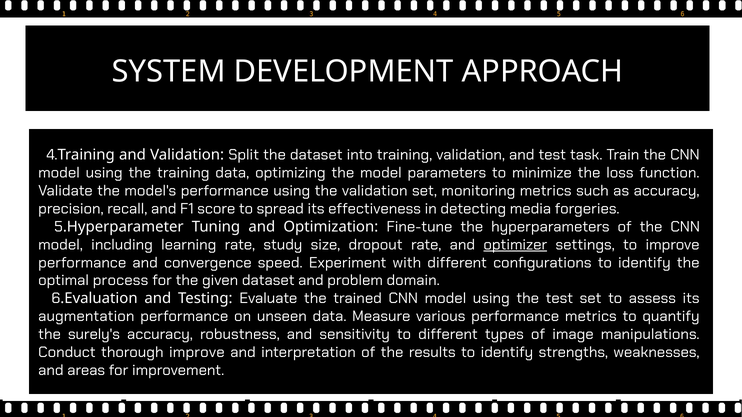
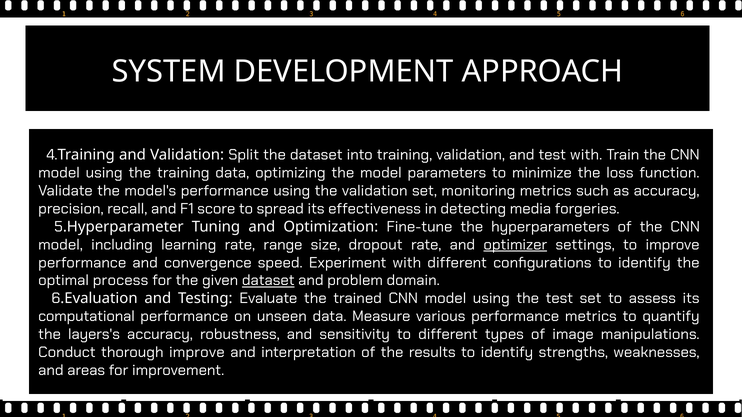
test task: task -> with (586, 155)
study: study -> range (283, 245)
dataset underline: none -> present (268, 281)
augmentation: augmentation -> computational (86, 317)
surely's: surely's -> layers's (94, 335)
